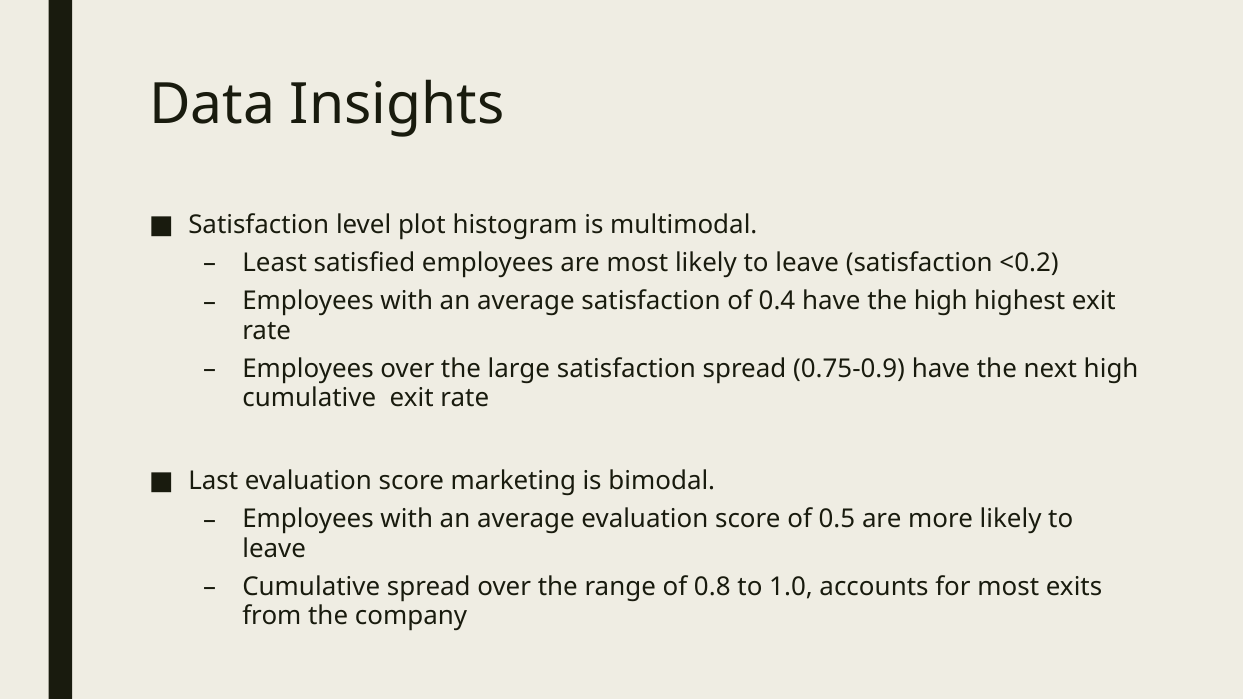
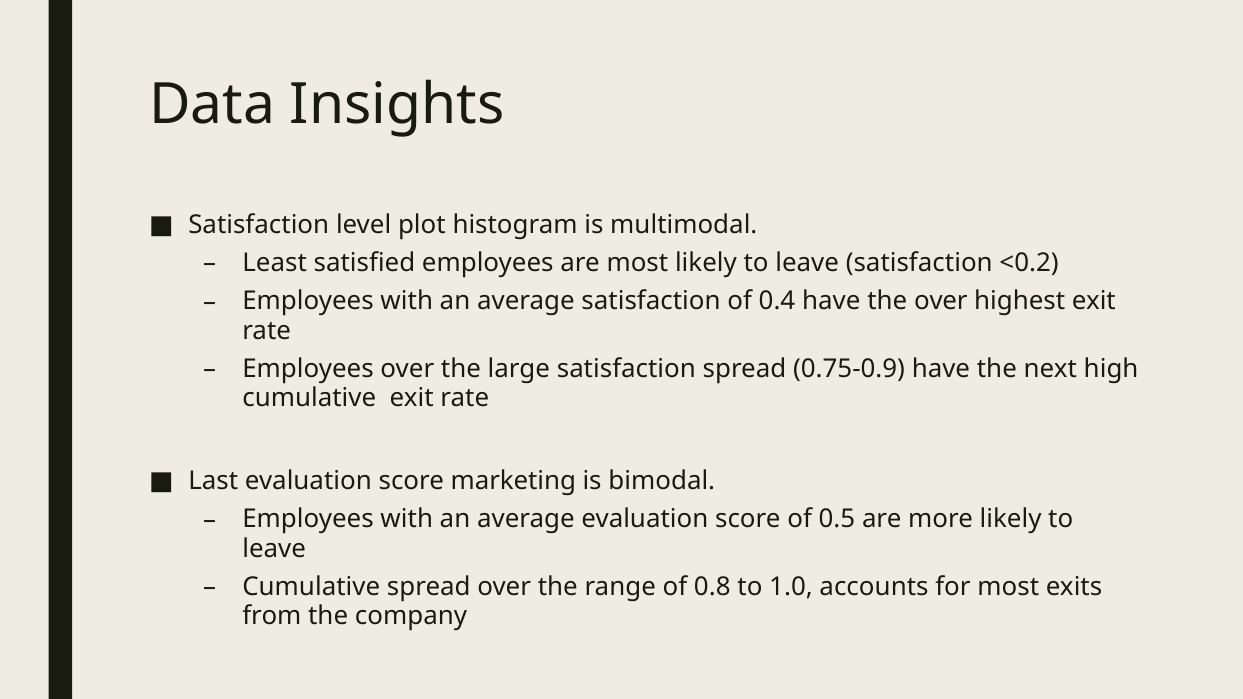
the high: high -> over (941, 301)
